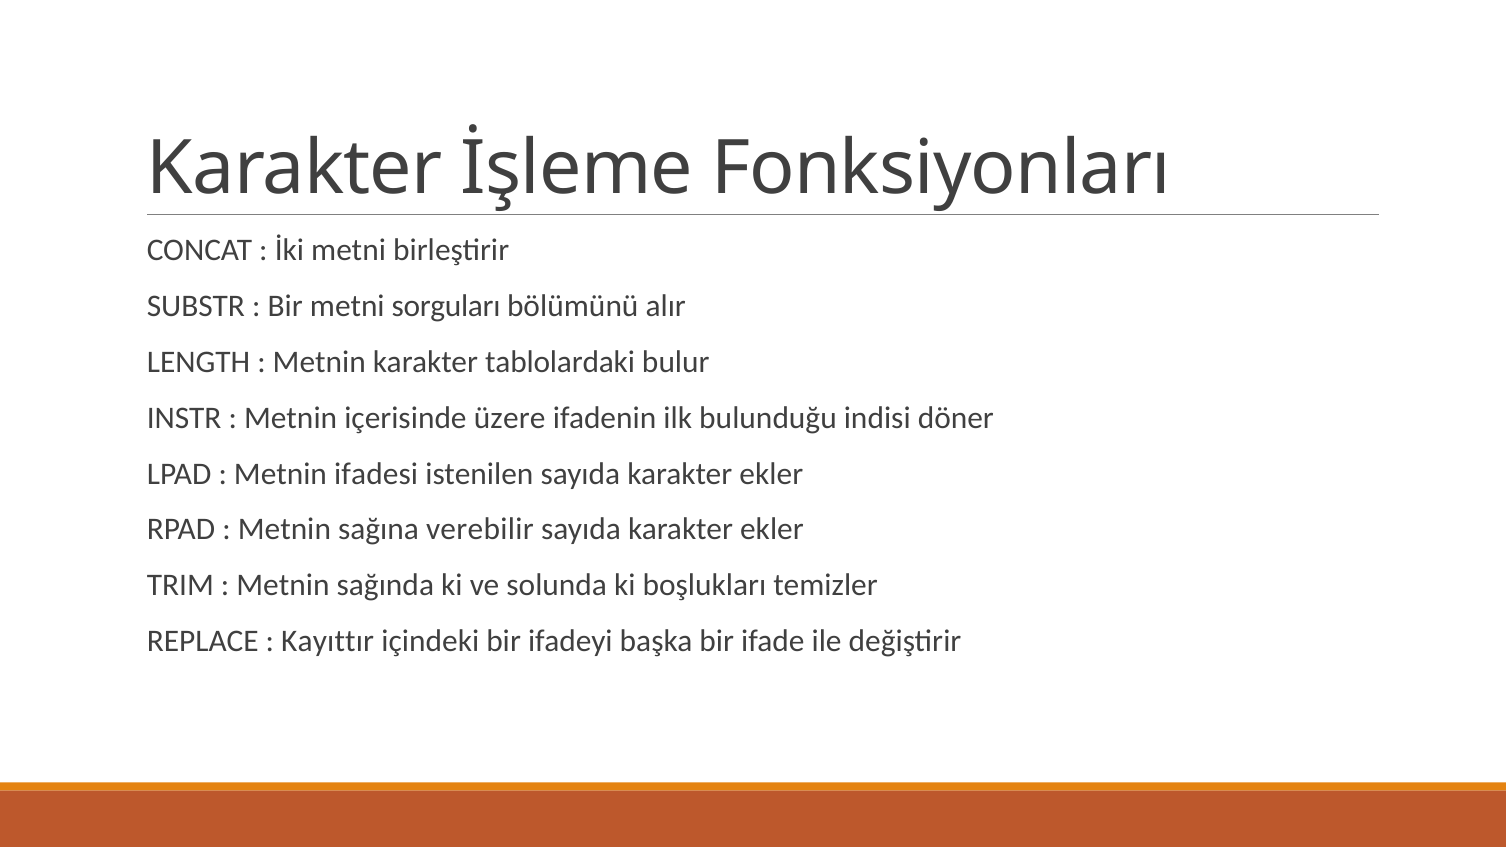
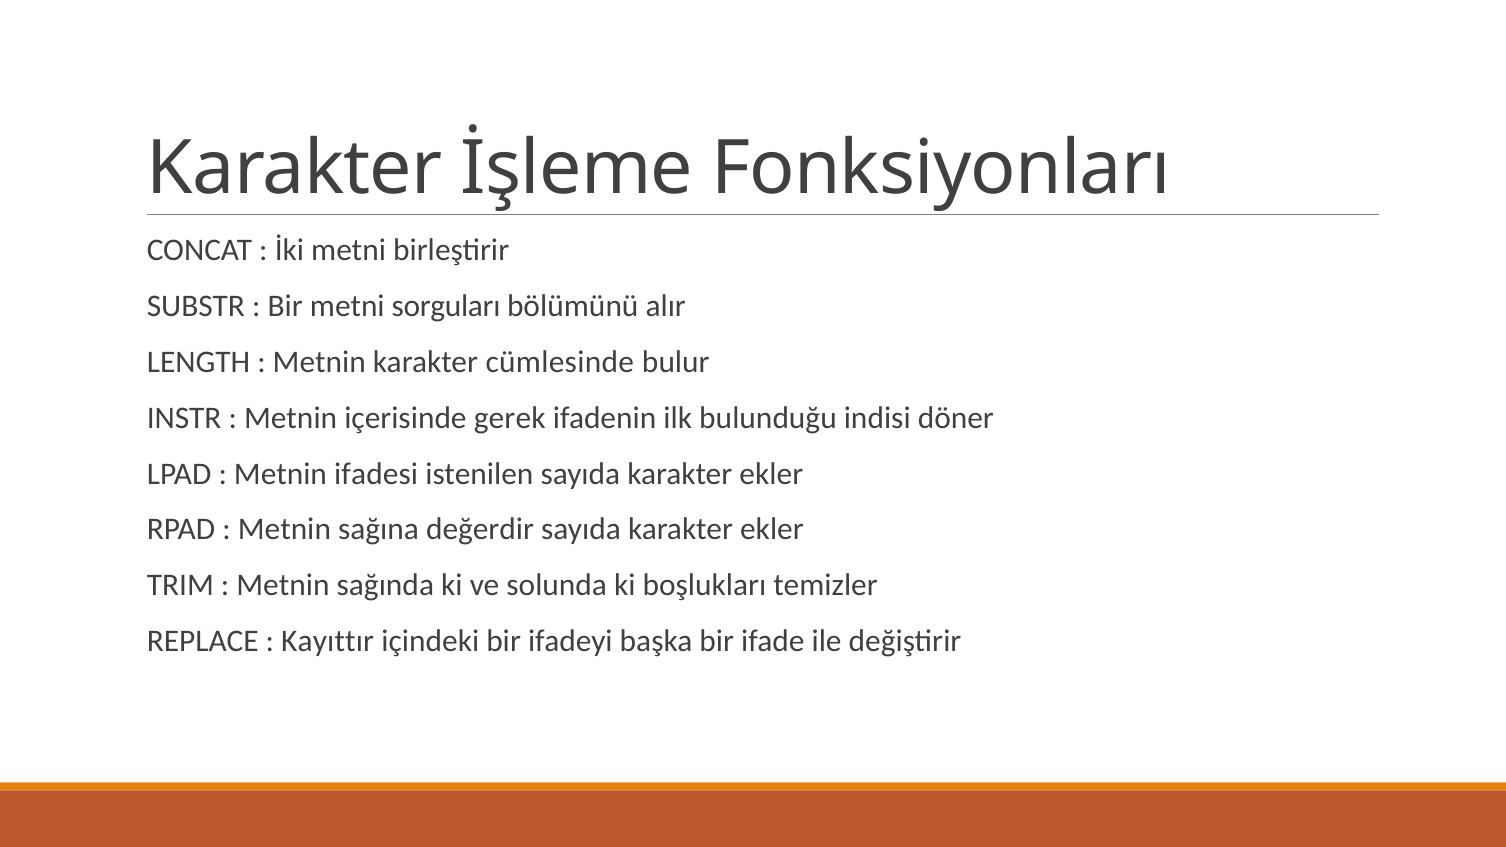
tablolardaki: tablolardaki -> cümlesinde (560, 362)
üzere: üzere -> gerek (510, 418)
verebilir: verebilir -> değerdir (480, 530)
